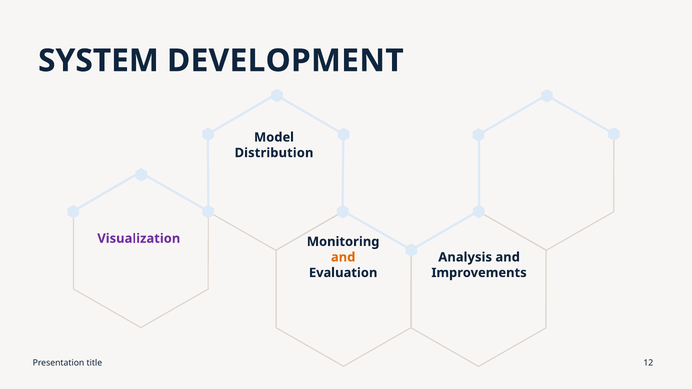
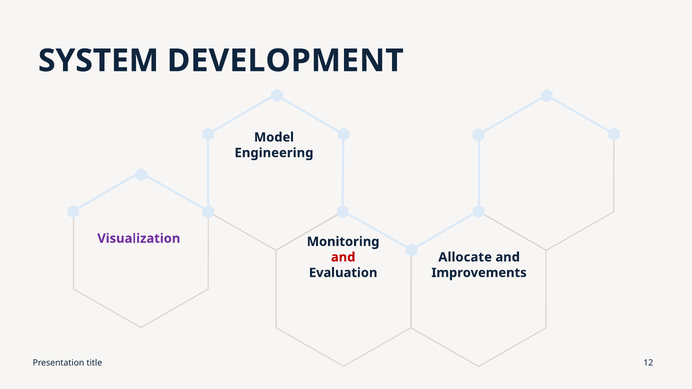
Distribution: Distribution -> Engineering (274, 153)
and colour: orange -> red (343, 257)
Analysis: Analysis -> Allocate (465, 257)
